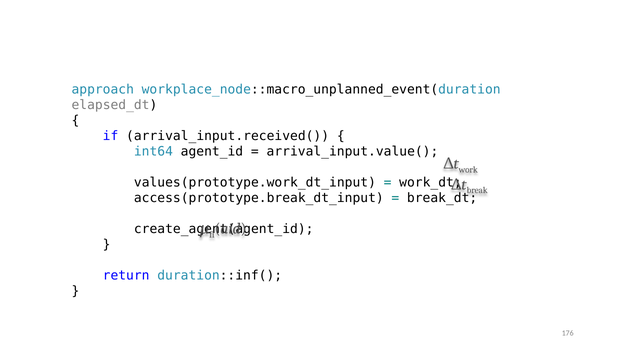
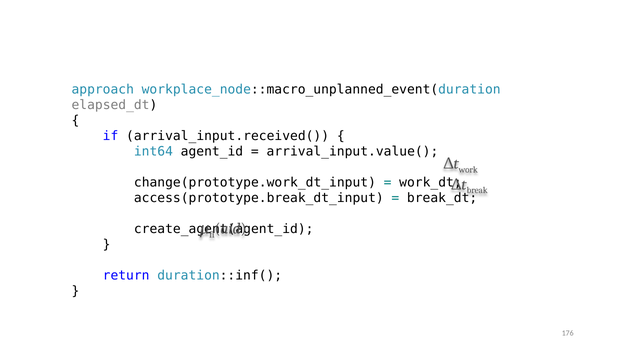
values(prototype.work_dt_input: values(prototype.work_dt_input -> change(prototype.work_dt_input (255, 183)
